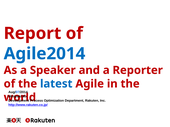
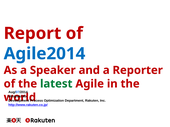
latest colour: blue -> green (56, 84)
